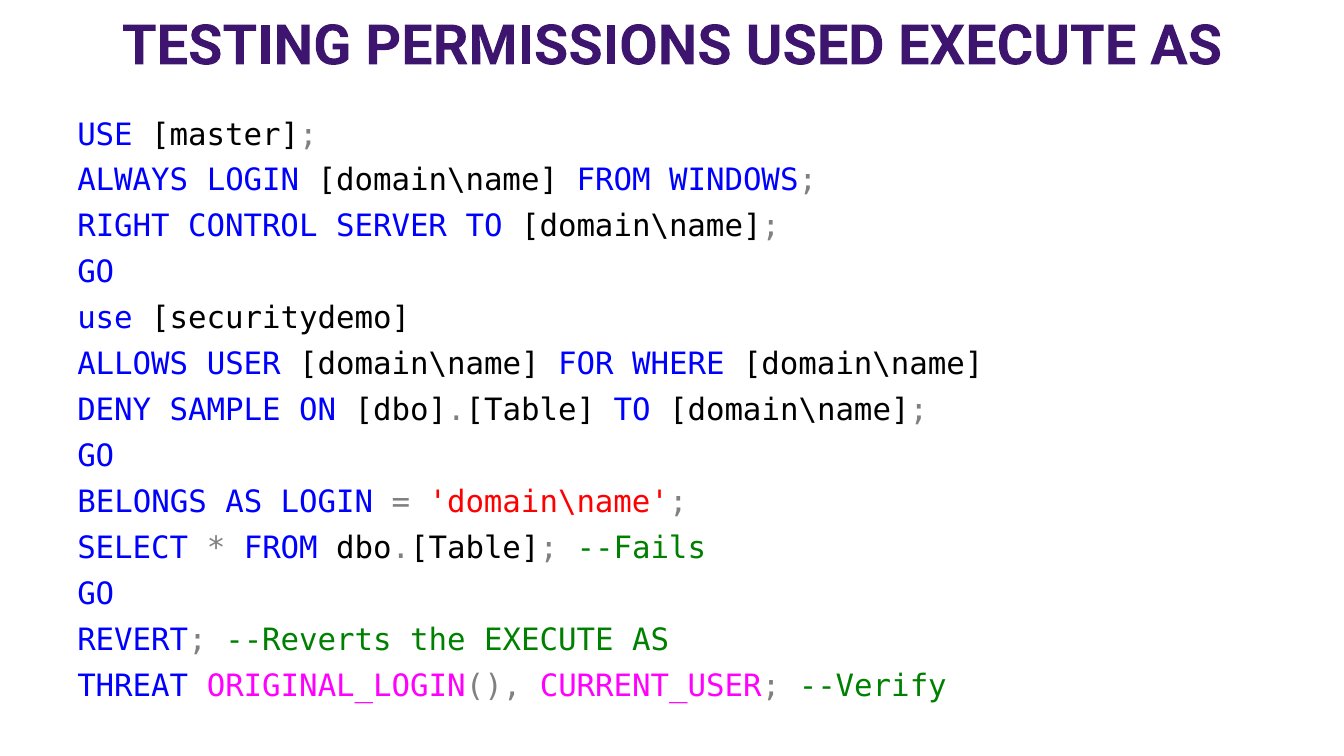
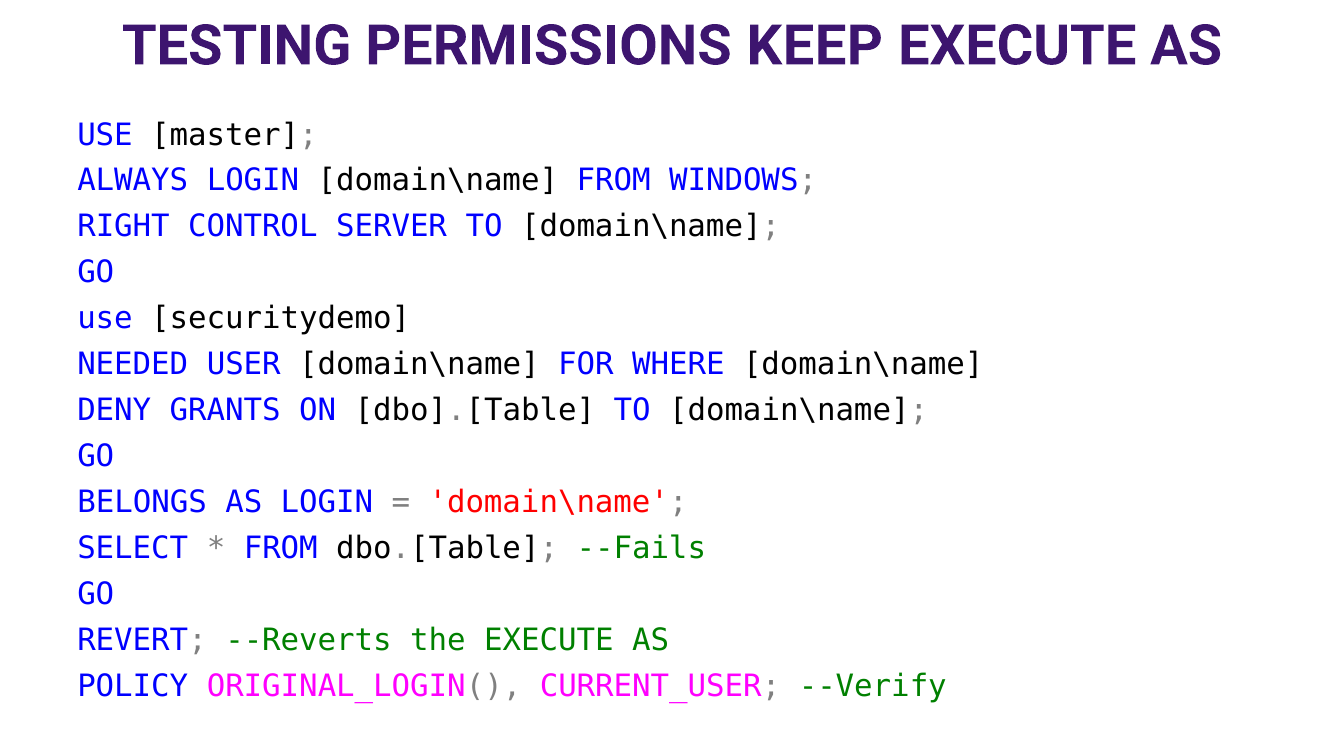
USED: USED -> KEEP (815, 46)
ALLOWS: ALLOWS -> NEEDED (133, 364)
SAMPLE: SAMPLE -> GRANTS (225, 410)
THREAT: THREAT -> POLICY (133, 686)
